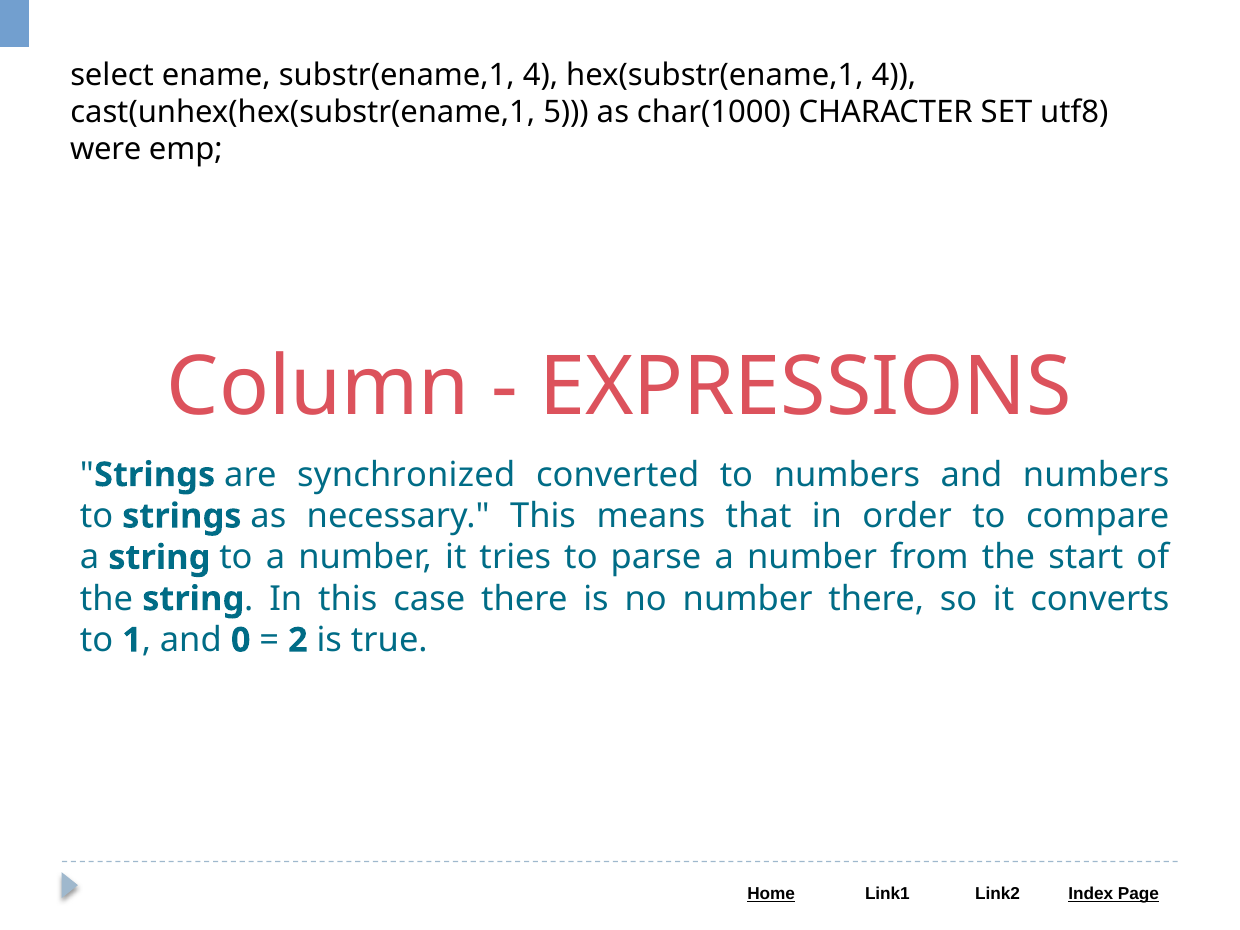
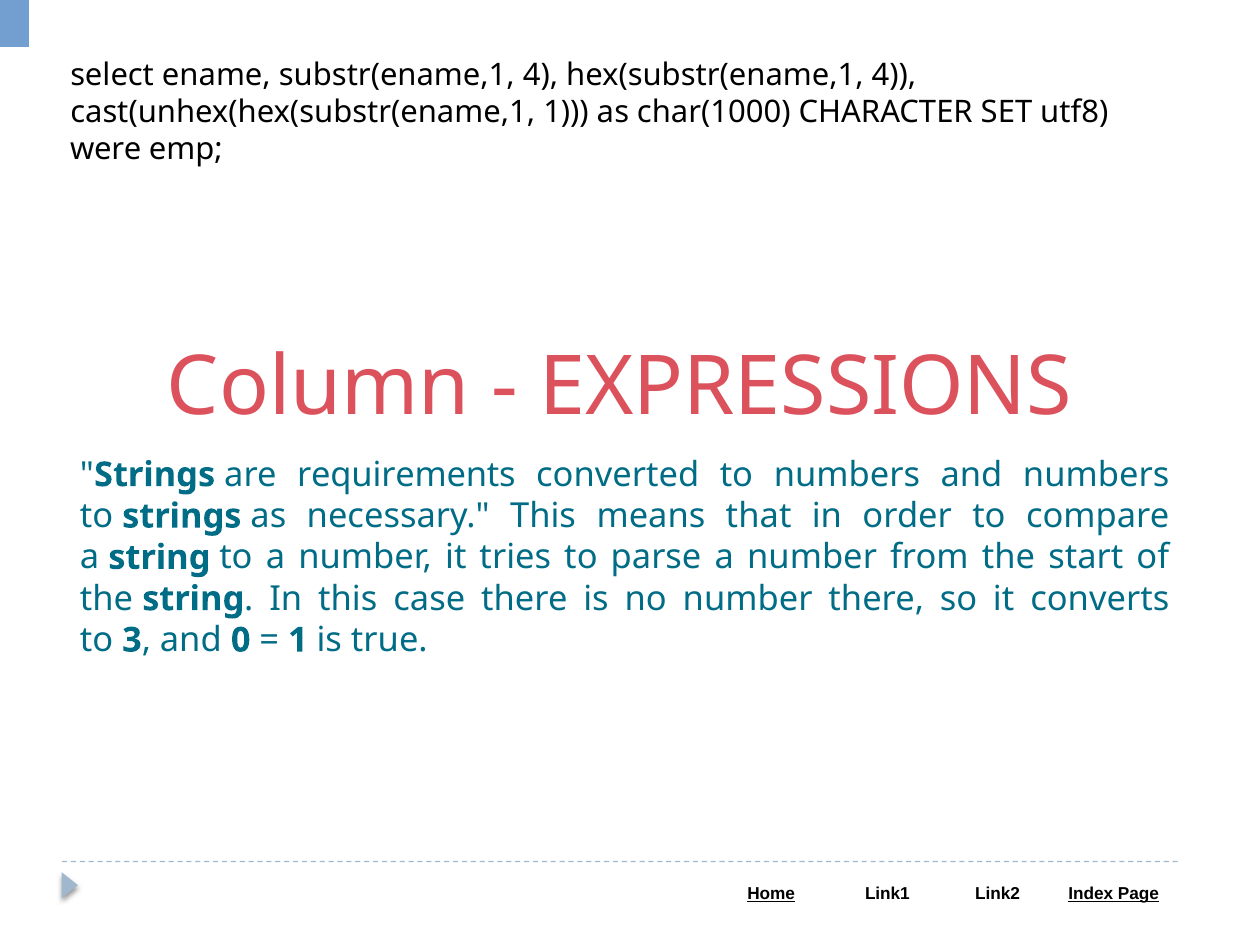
cast(unhex(hex(substr(ename,1 5: 5 -> 1 (566, 112)
synchronized: synchronized -> requirements (406, 475)
1: 1 -> 3 (132, 640)
2: 2 -> 1 (298, 640)
